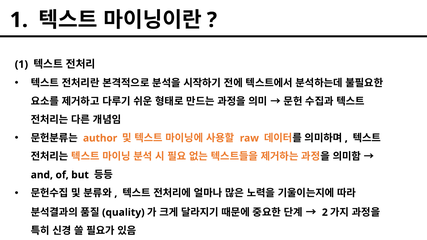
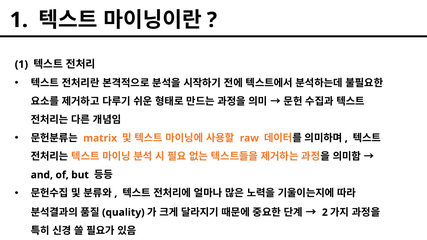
author: author -> matrix (100, 138)
